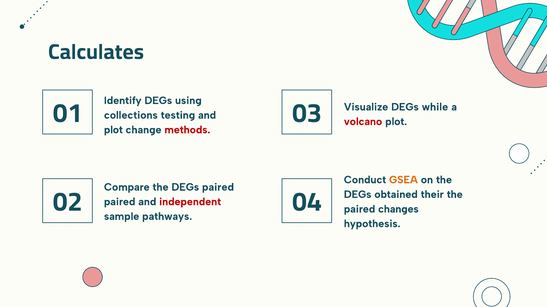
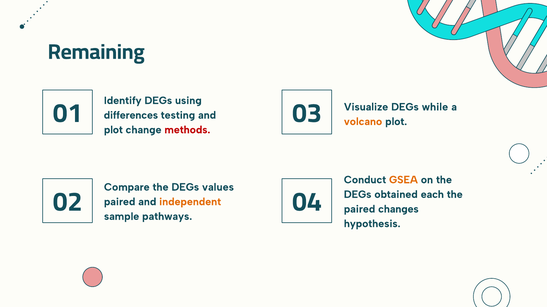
Calculates: Calculates -> Remaining (96, 52)
collections: collections -> differences (131, 115)
volcano colour: red -> orange (363, 122)
DEGs paired: paired -> values (218, 188)
their: their -> each (432, 195)
independent colour: red -> orange (190, 202)
